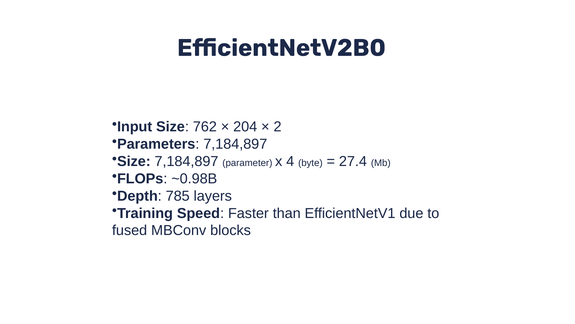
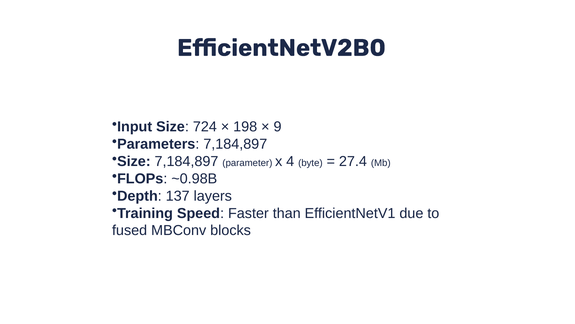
762: 762 -> 724 (205, 127)
204: 204 -> 198 (245, 127)
2: 2 -> 9 (277, 127)
785: 785 -> 137 (178, 196)
